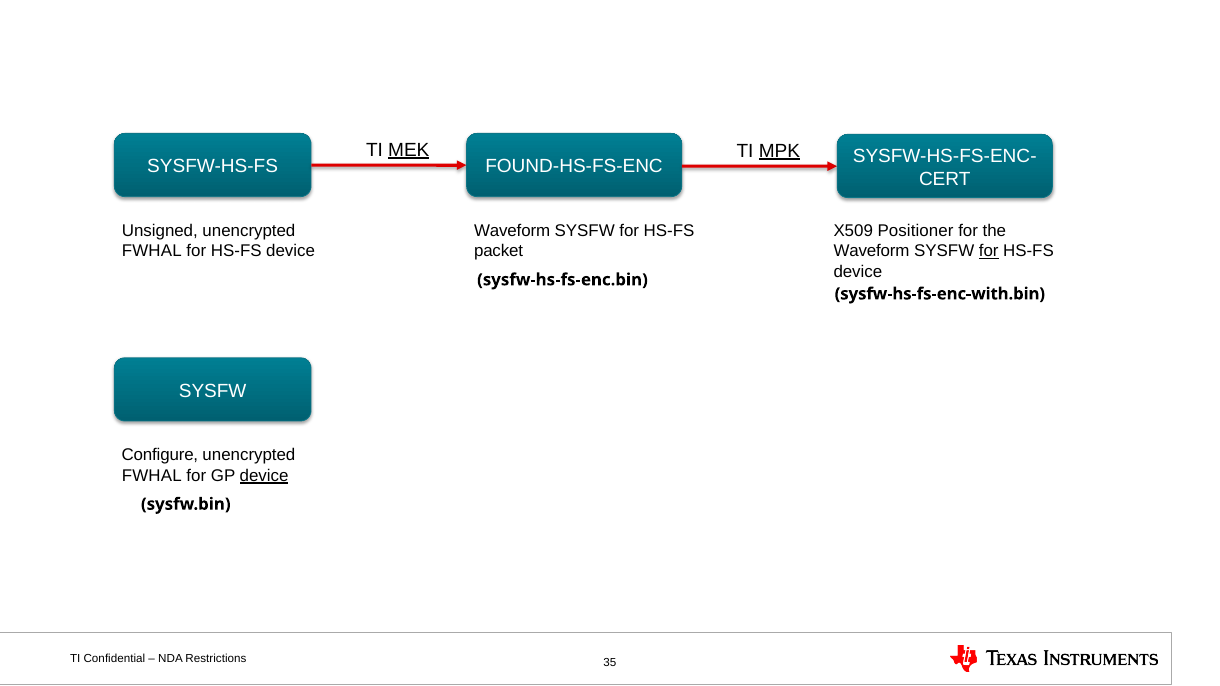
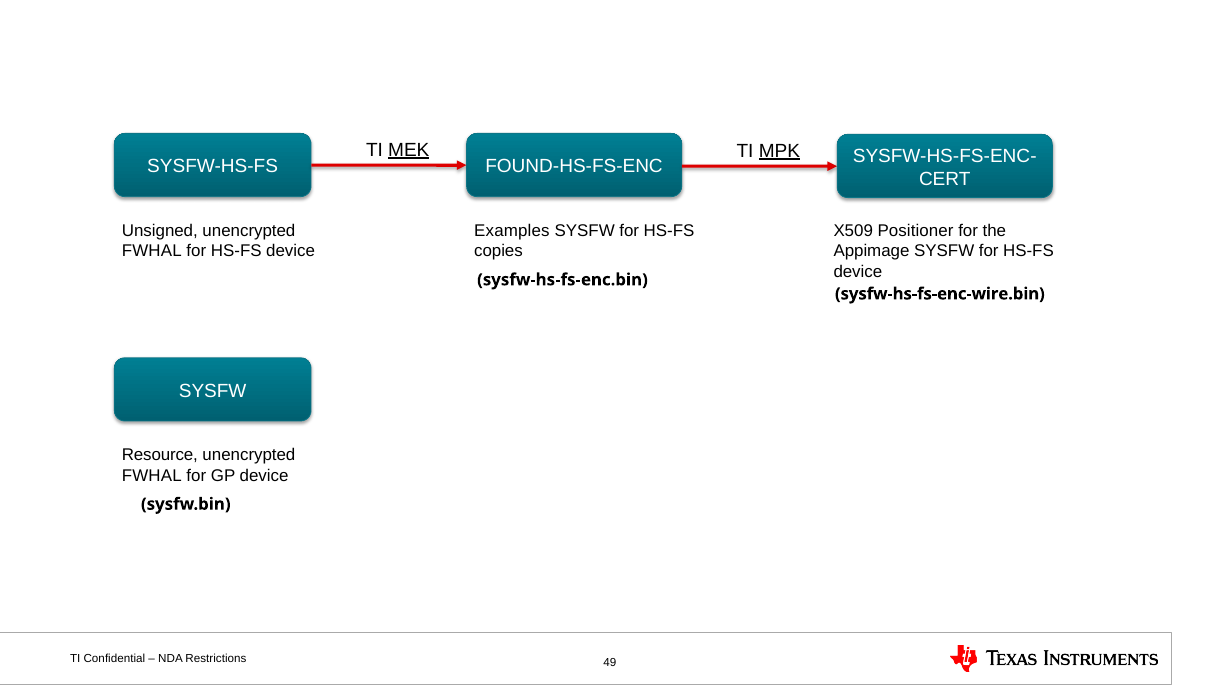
Waveform: Waveform -> Examples (512, 231)
packet: packet -> copies (498, 251)
Waveform: Waveform -> Appimage (872, 251)
for underline: present -> none (989, 251)
sysfw-hs-fs-enc-with.bin: sysfw-hs-fs-enc-with.bin -> sysfw-hs-fs-enc-wire.bin (940, 294)
Configure: Configure -> Resource (160, 456)
device underline: present -> none (264, 476)
35: 35 -> 49 (610, 663)
